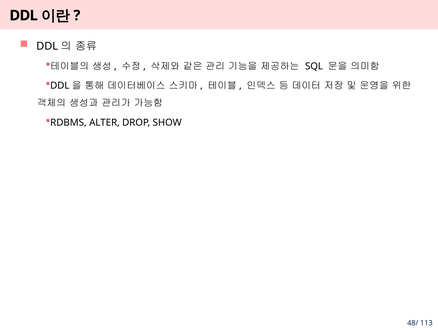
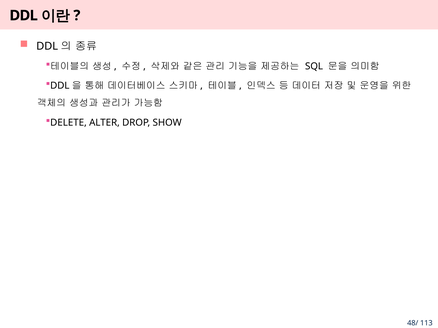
RDBMS: RDBMS -> DELETE (68, 123)
